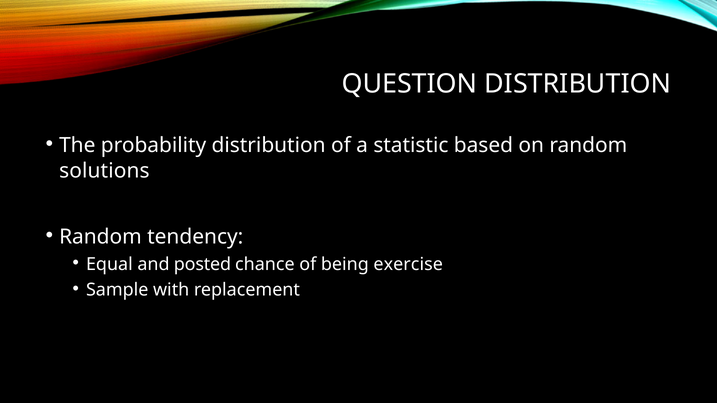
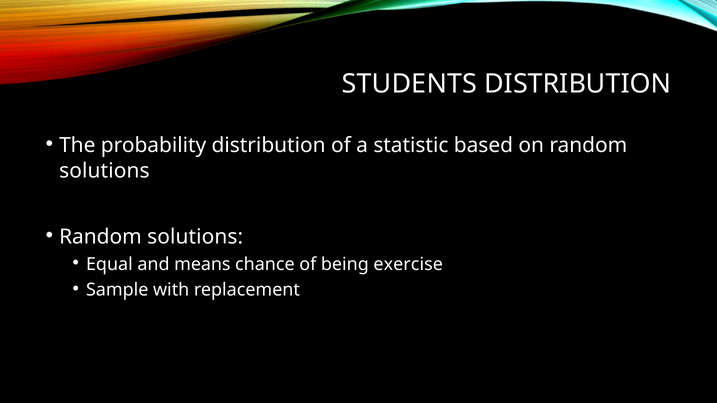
QUESTION: QUESTION -> STUDENTS (409, 84)
tendency: tendency -> solutions (195, 237)
posted: posted -> means (202, 264)
